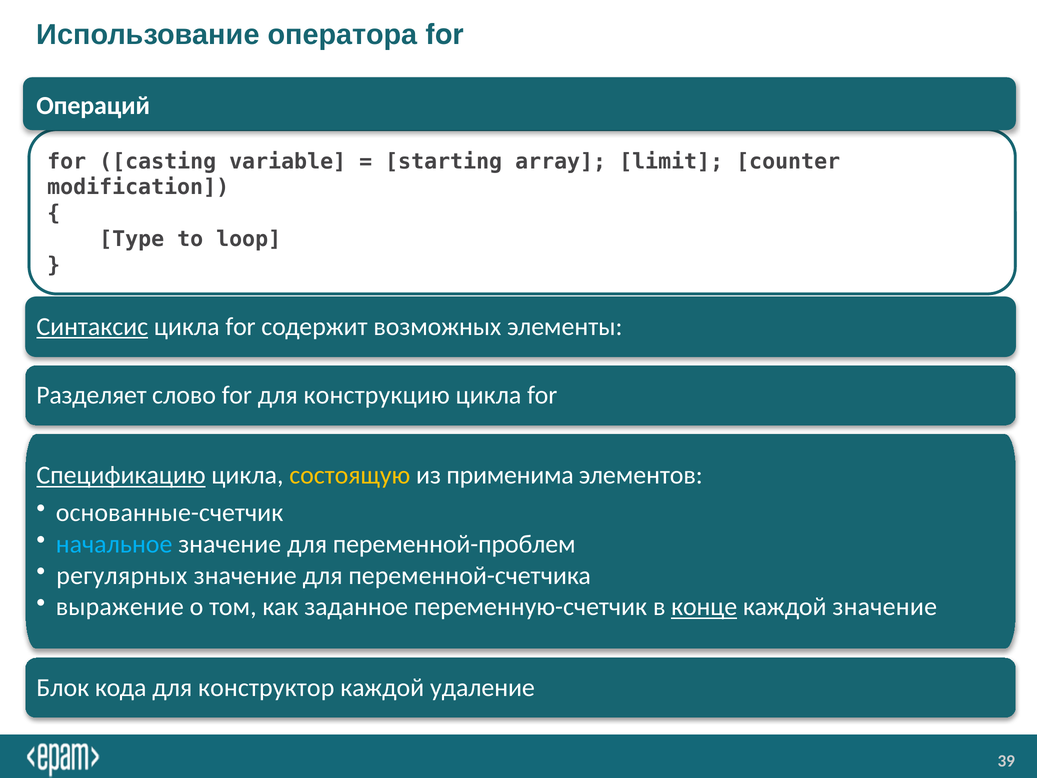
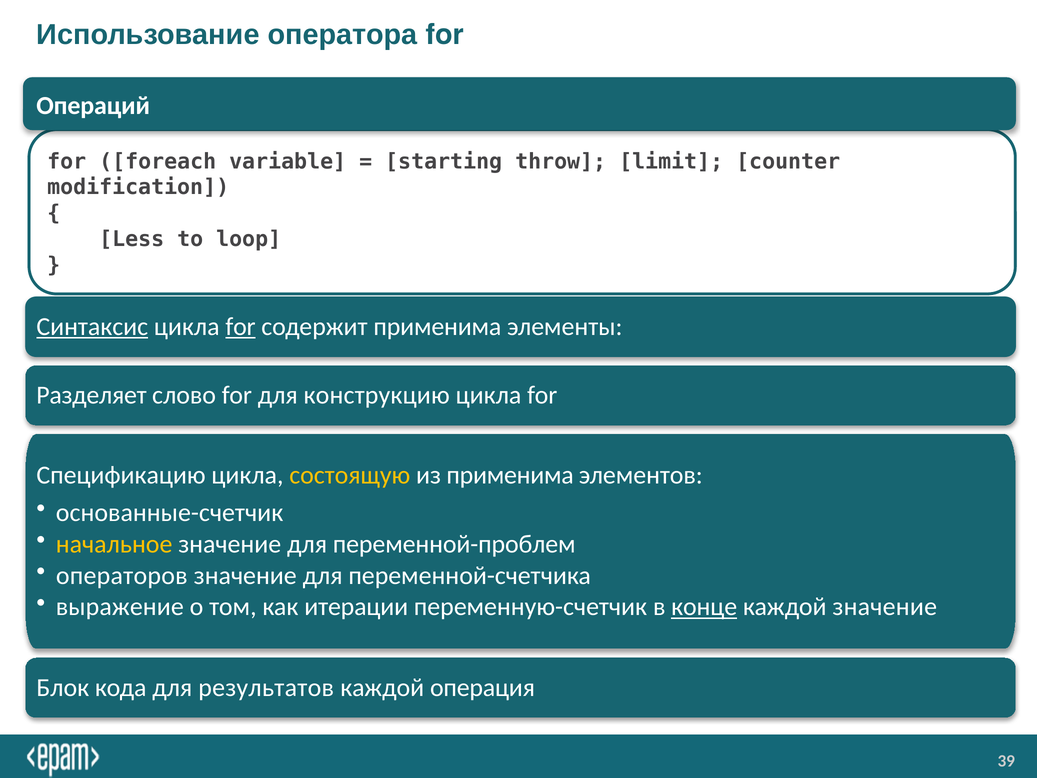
casting: casting -> foreach (158, 161)
array: array -> throw (561, 161)
Type: Type -> Less (132, 239)
for underline: none -> present (241, 327)
содержит возможных: возможных -> применима (437, 327)
Спецификацию underline: present -> none (121, 475)
начальное colour: light blue -> yellow (114, 544)
регулярных: регулярных -> операторов (122, 575)
заданное: заданное -> итерации (356, 607)
конструктор: конструктор -> результатов (266, 687)
удаление: удаление -> операция (482, 687)
